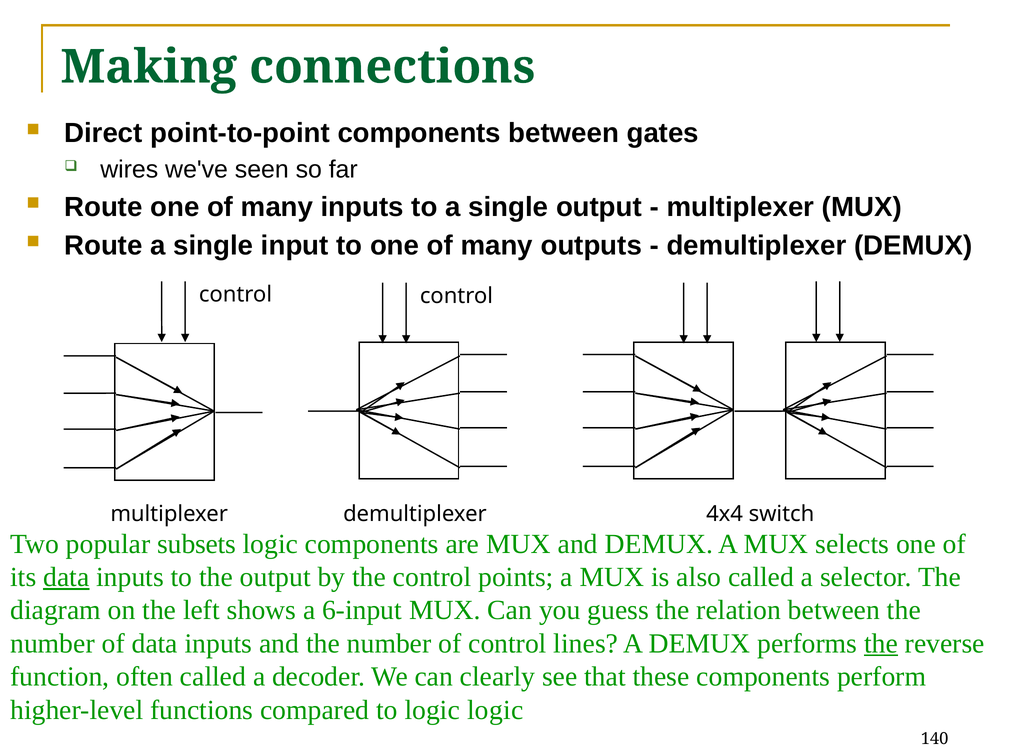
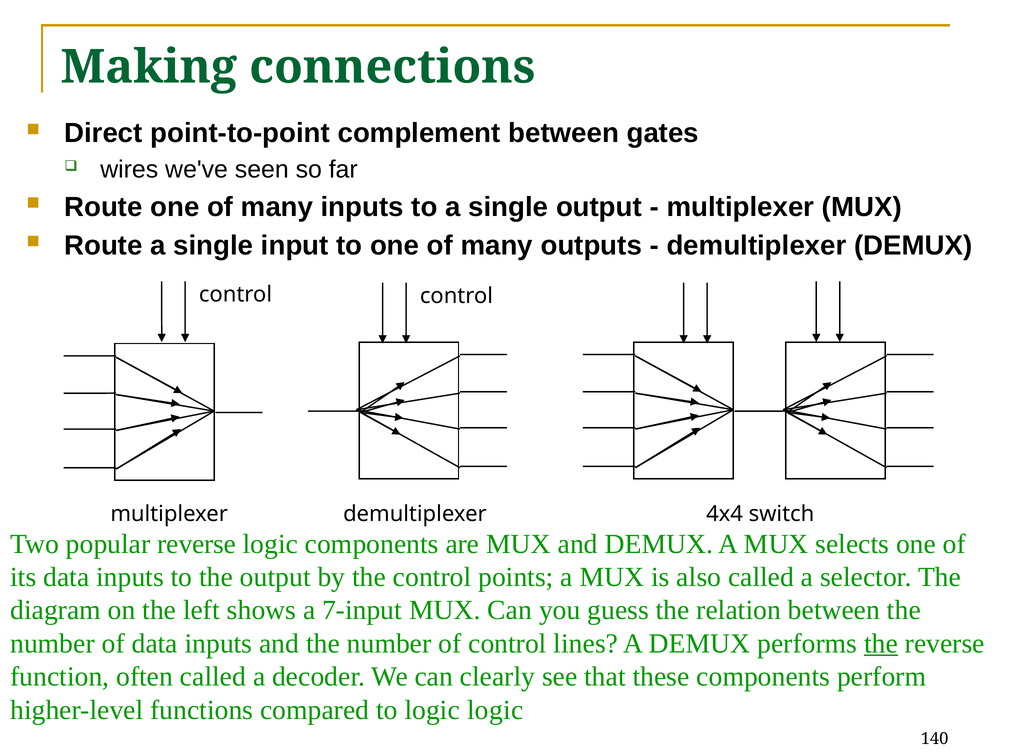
point-to-point components: components -> complement (419, 133)
popular subsets: subsets -> reverse (197, 544)
data underline: present -> none (66, 577)
6-input: 6-input -> 7-input (362, 610)
